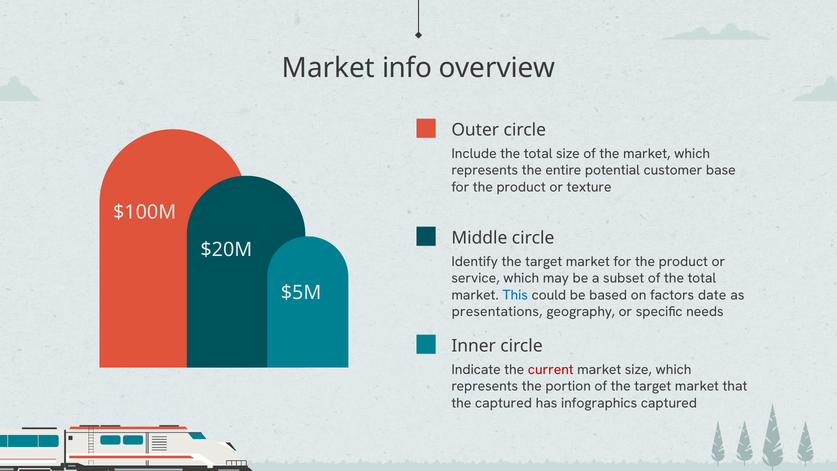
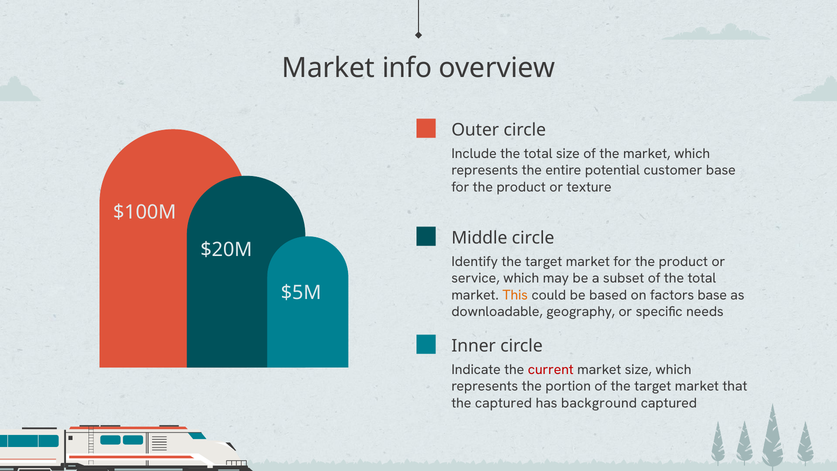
This colour: blue -> orange (515, 295)
factors date: date -> base (712, 295)
presentations: presentations -> downloadable (497, 312)
infographics: infographics -> background (599, 403)
